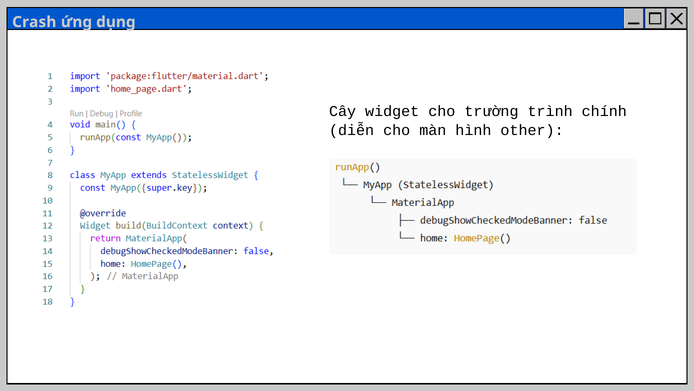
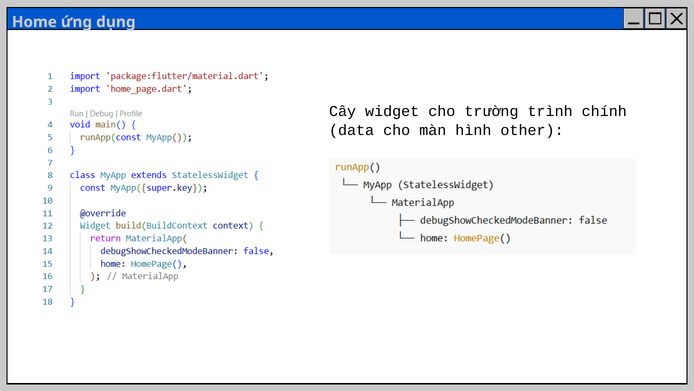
Crash: Crash -> Home (34, 22)
diễn: diễn -> data (352, 130)
